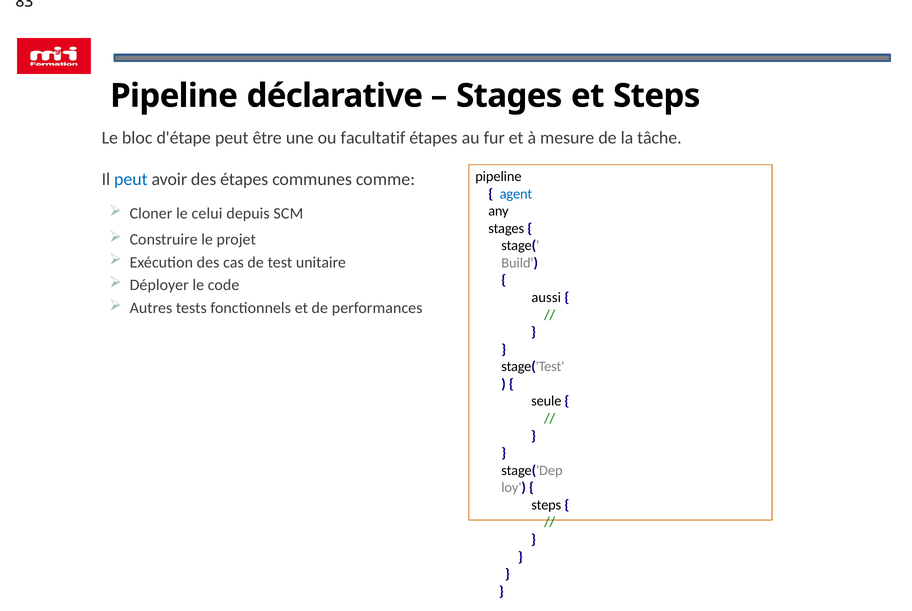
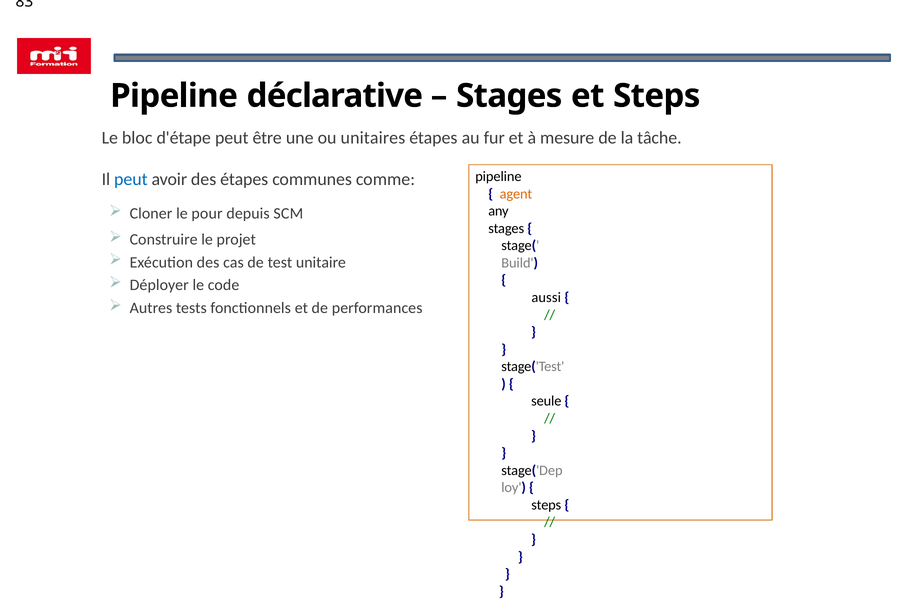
facultatif: facultatif -> unitaires (373, 138)
agent colour: blue -> orange (516, 194)
celui: celui -> pour (207, 214)
